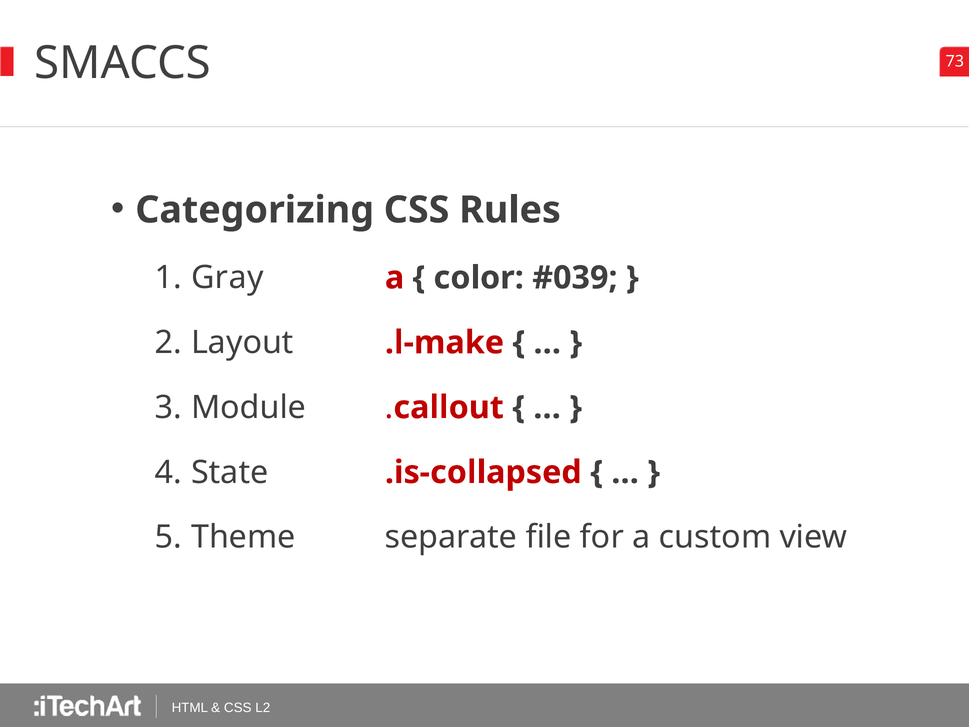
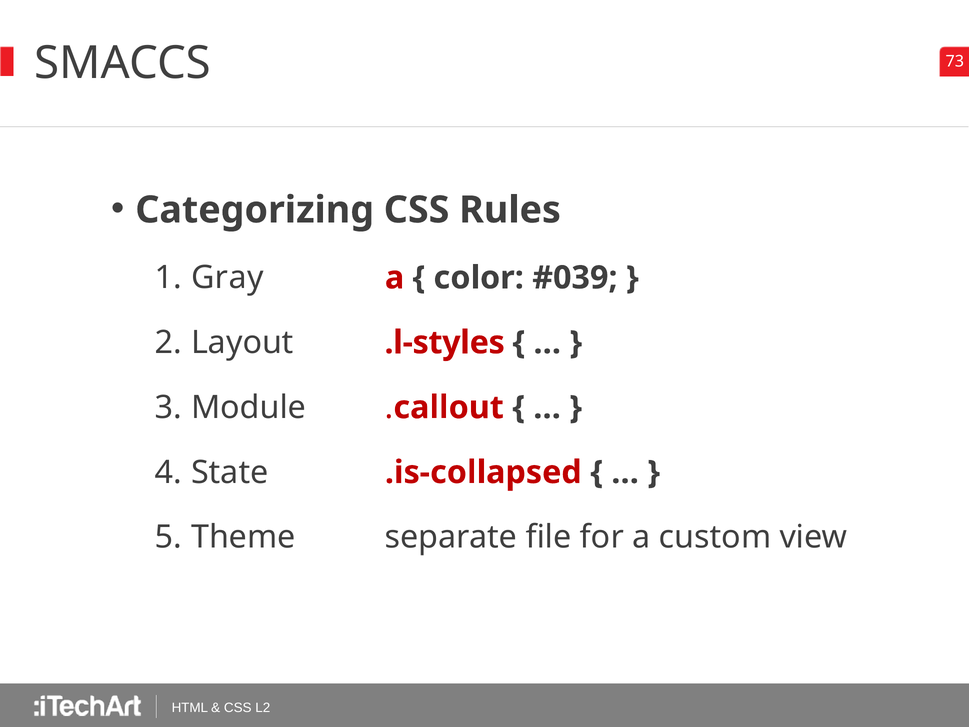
.l-make: .l-make -> .l-styles (445, 343)
